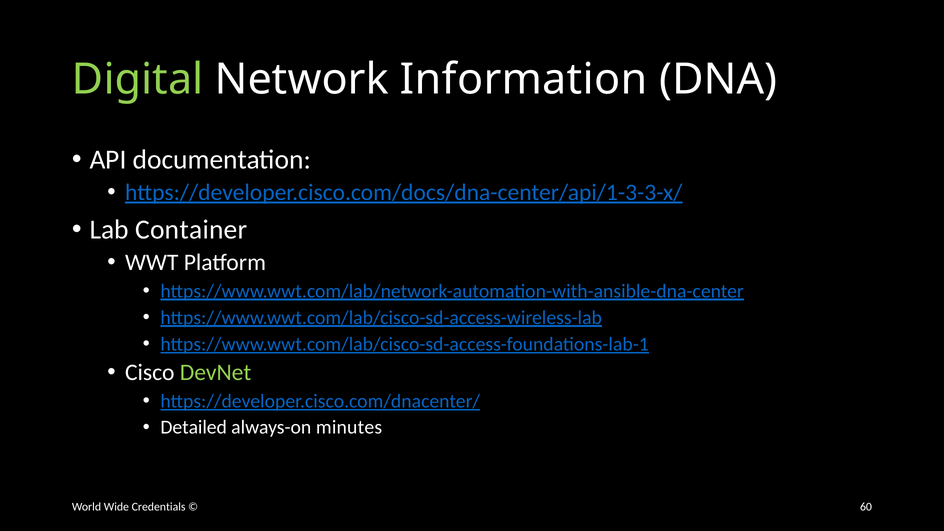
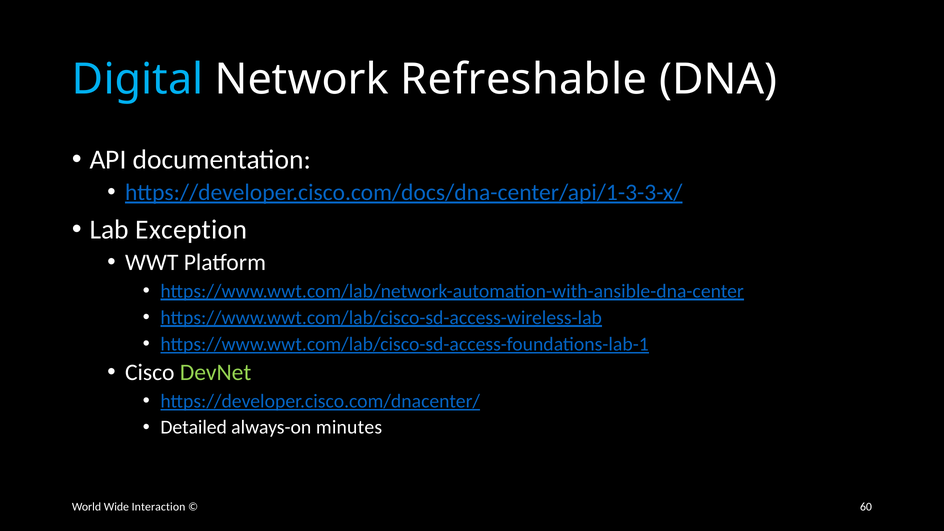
Digital colour: light green -> light blue (138, 79)
Information: Information -> Refreshable (524, 79)
Container: Container -> Exception (191, 230)
Credentials: Credentials -> Interaction (159, 507)
